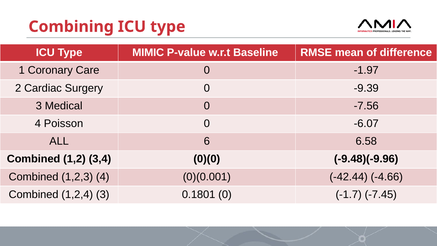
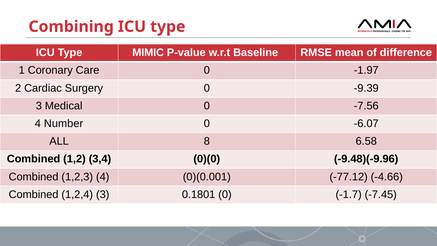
Poisson: Poisson -> Number (64, 123)
6: 6 -> 8 (207, 141)
-42.44: -42.44 -> -77.12 (349, 177)
